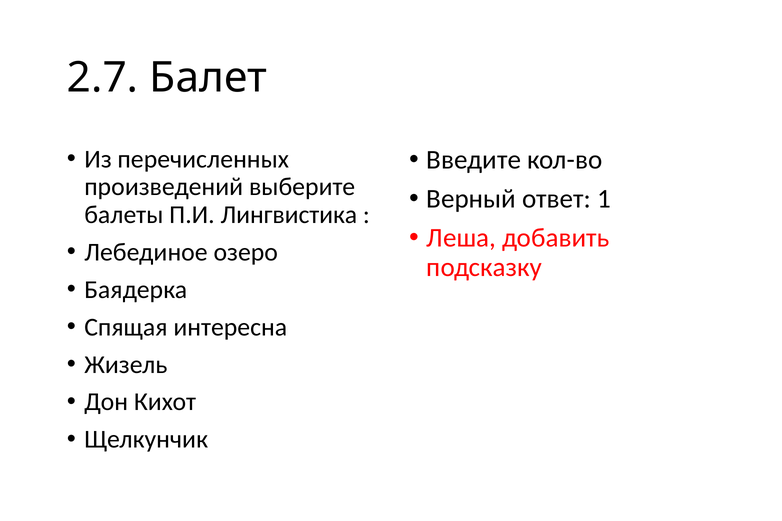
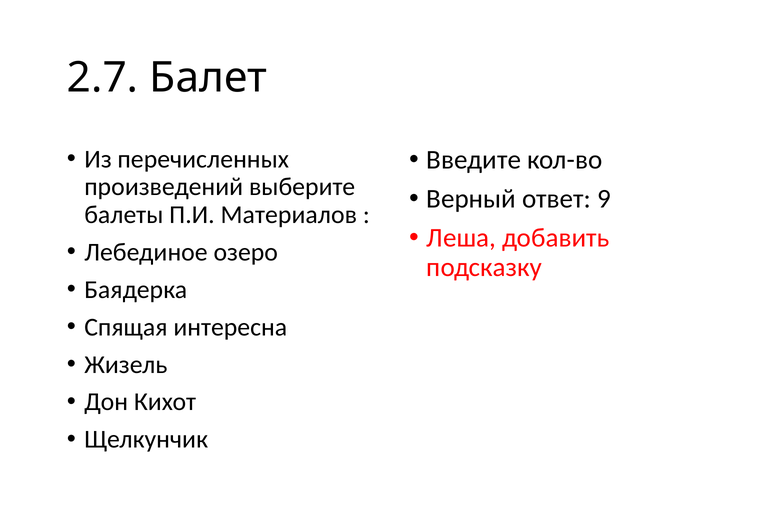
1: 1 -> 9 (604, 199)
Лингвистика: Лингвистика -> Материалов (289, 215)
